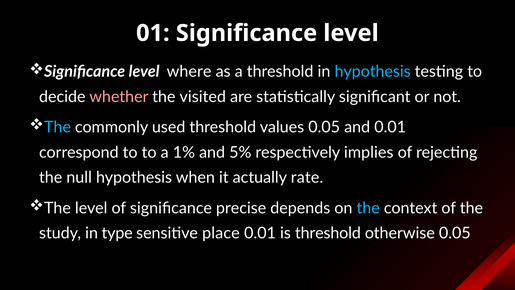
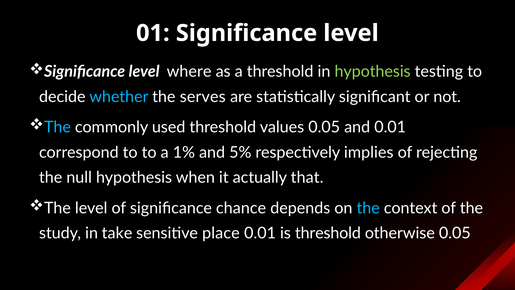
hypothesis colour: light blue -> light green (373, 72)
whether colour: pink -> light blue (119, 97)
visited: visited -> serves (203, 97)
rate: rate -> that (307, 177)
precise: precise -> chance (241, 208)
type: type -> take (117, 233)
